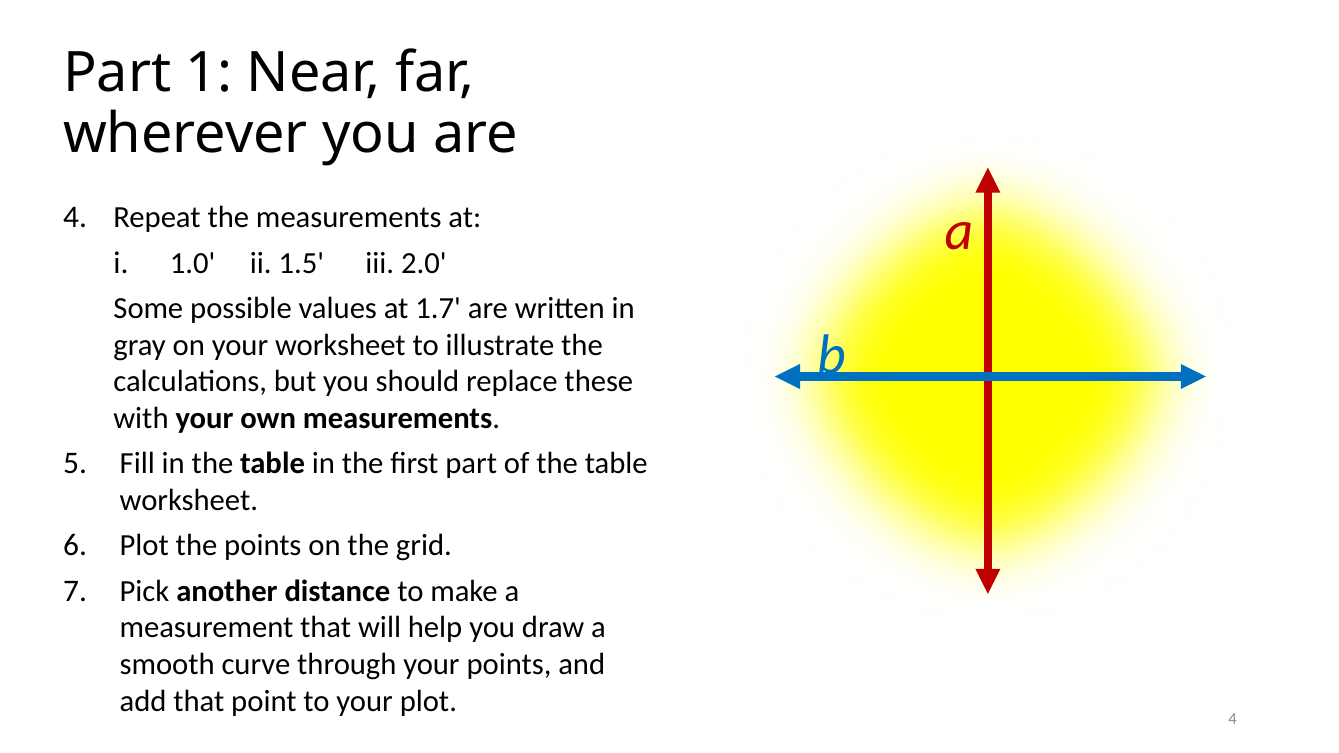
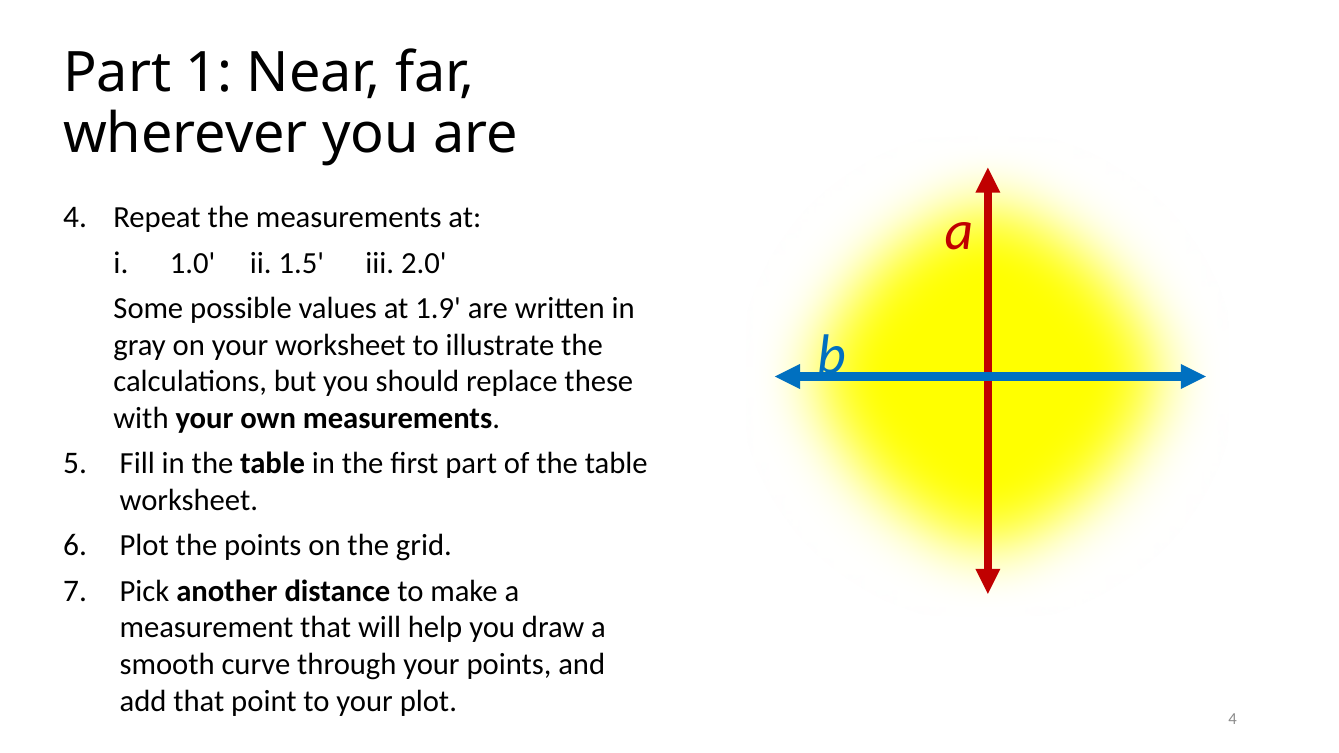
1.7: 1.7 -> 1.9 (438, 308)
